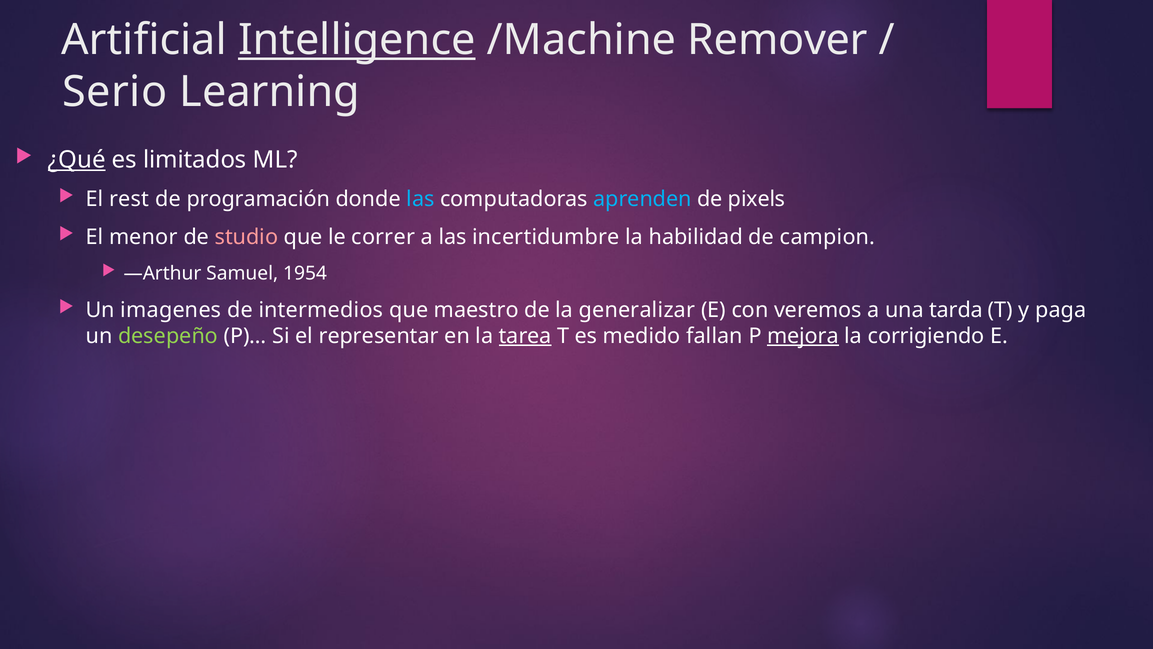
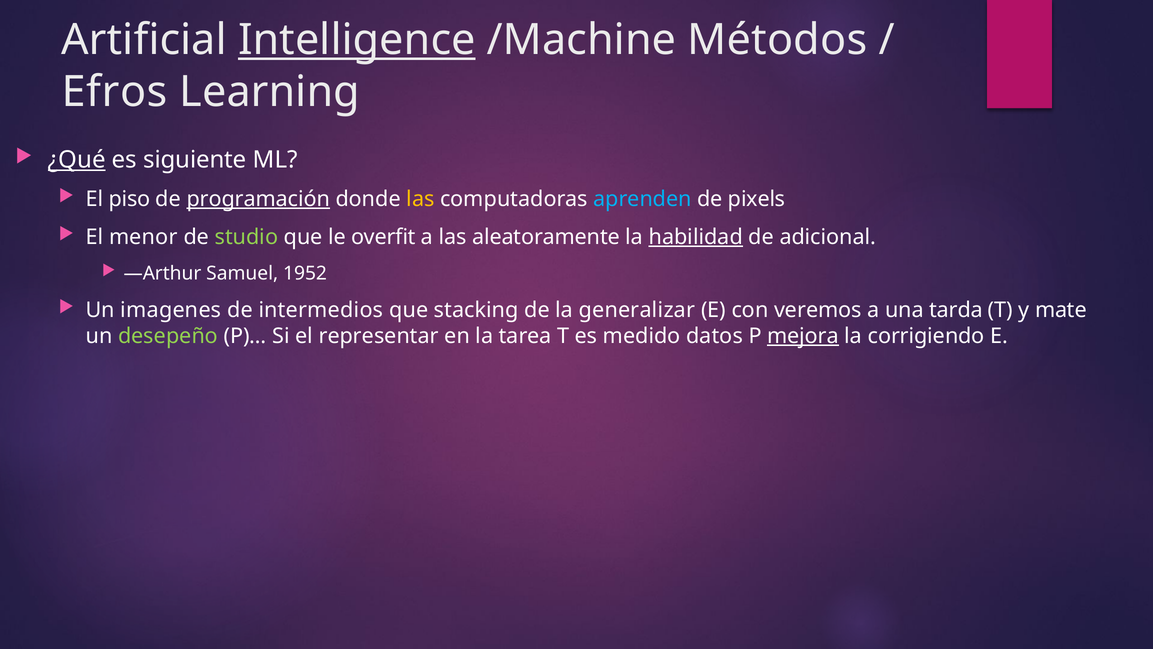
Remover: Remover -> Métodos (777, 40)
Serio: Serio -> Efros (115, 92)
limitados: limitados -> siguiente (195, 160)
rest: rest -> piso (130, 199)
programación underline: none -> present (258, 199)
las colour: light blue -> yellow (420, 199)
studio colour: pink -> light green (246, 237)
correr: correr -> overfit (383, 237)
incertidumbre: incertidumbre -> aleatoramente (546, 237)
habilidad underline: none -> present (696, 237)
campion: campion -> adicional (828, 237)
1954: 1954 -> 1952 (305, 273)
maestro: maestro -> stacking (476, 310)
paga: paga -> mate (1061, 310)
tarea underline: present -> none (525, 336)
fallan: fallan -> datos (715, 336)
